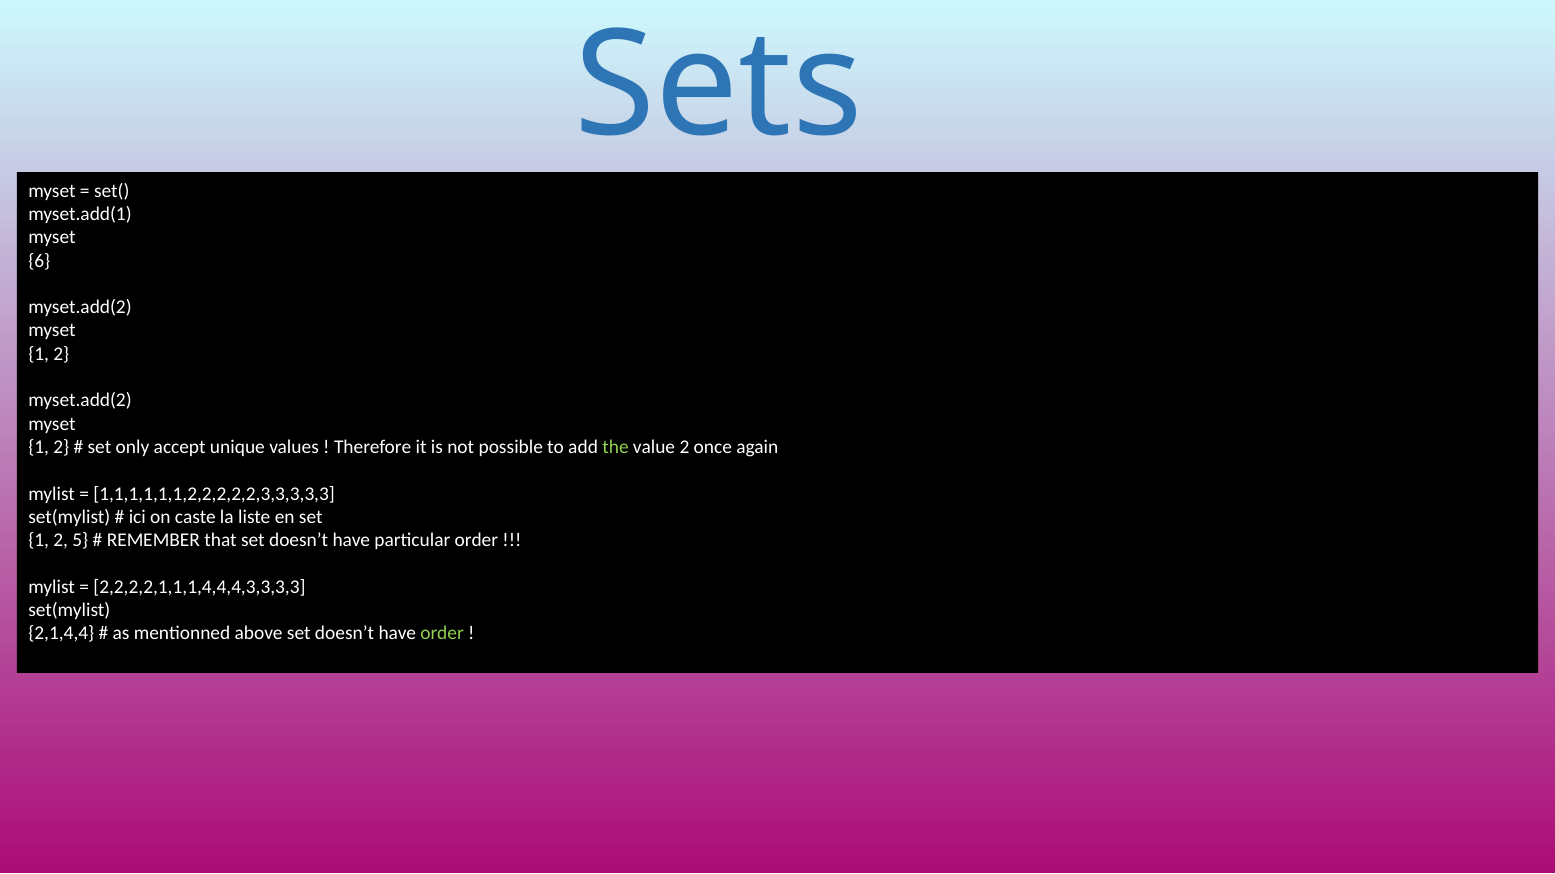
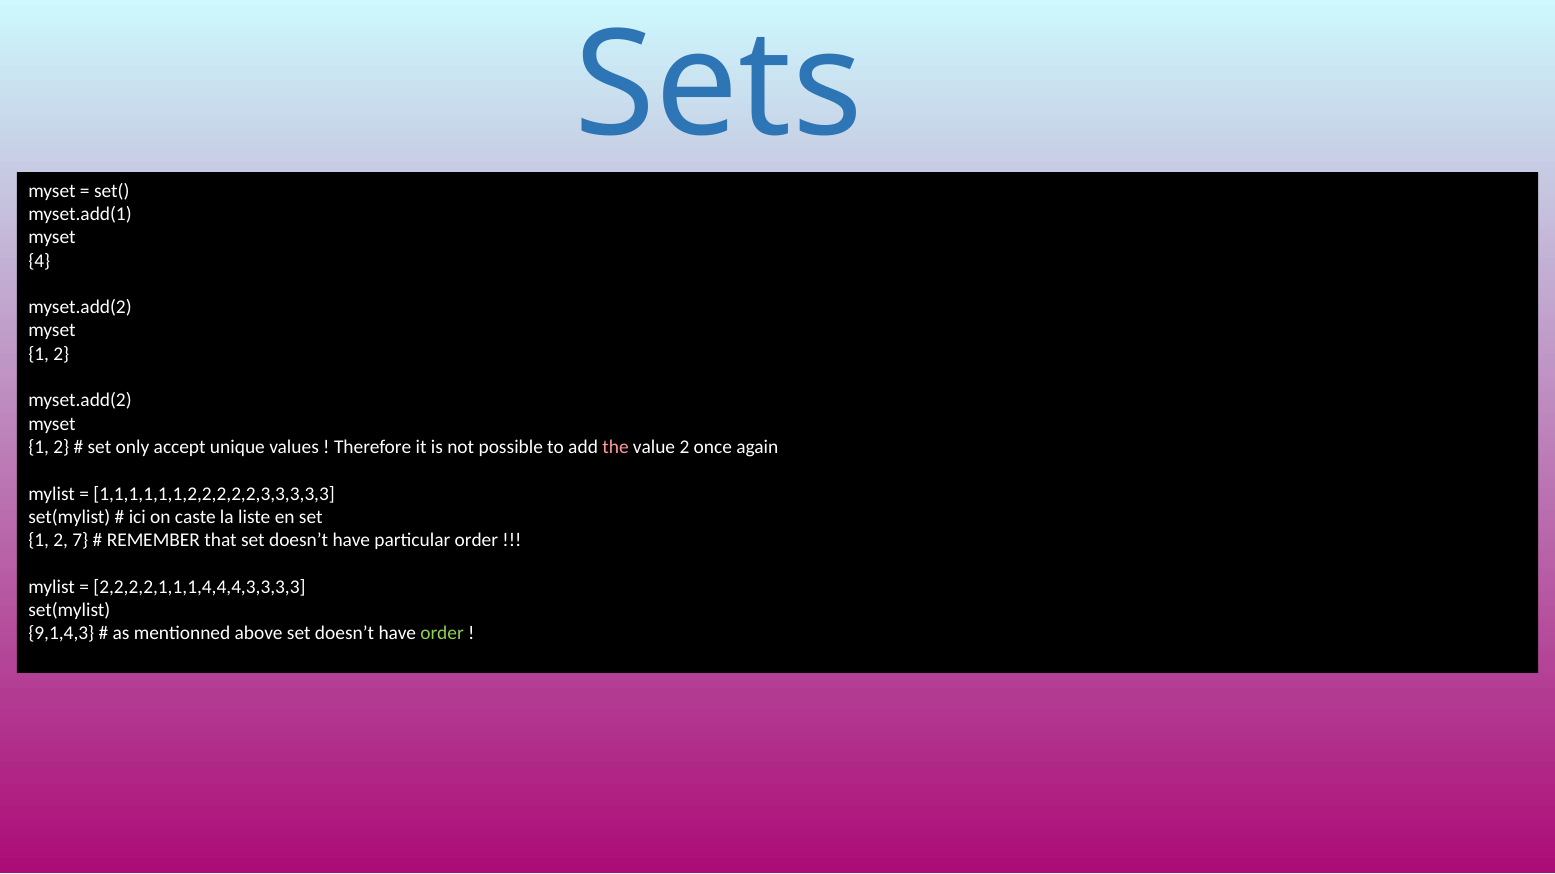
6: 6 -> 4 (39, 261)
the colour: light green -> pink (616, 447)
5: 5 -> 7 (80, 541)
2,1,4,4: 2,1,4,4 -> 9,1,4,3 (61, 634)
